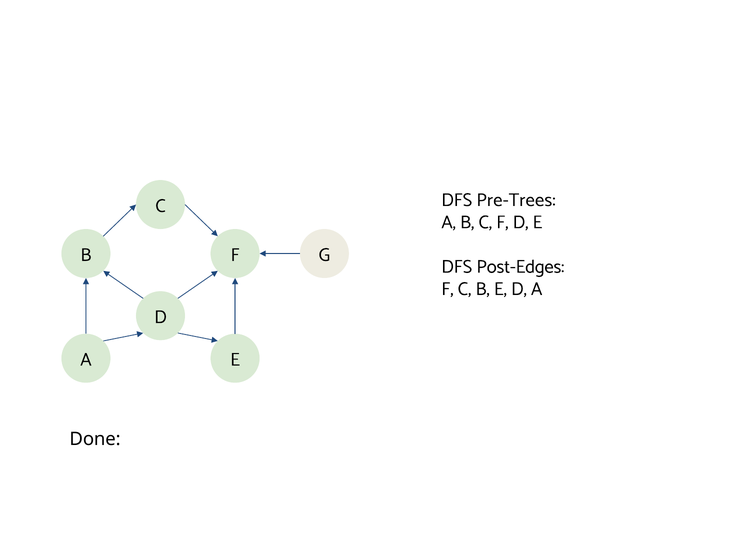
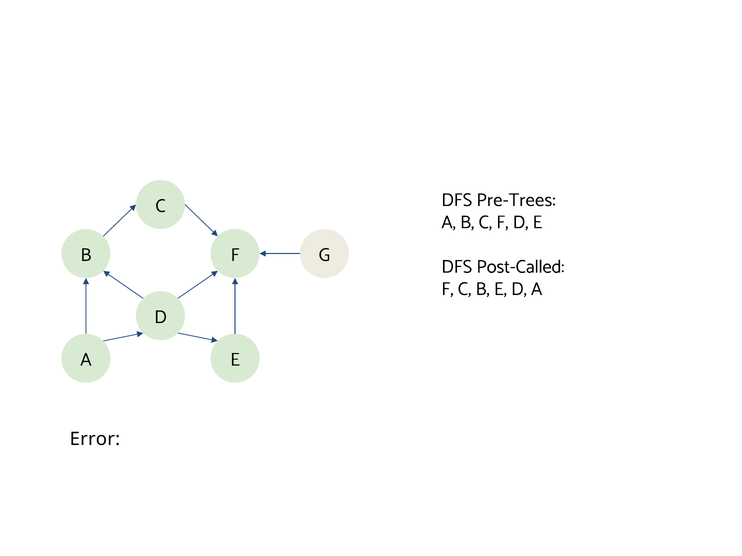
Post-Edges: Post-Edges -> Post-Called (520, 267)
Done: Done -> Error (95, 439)
